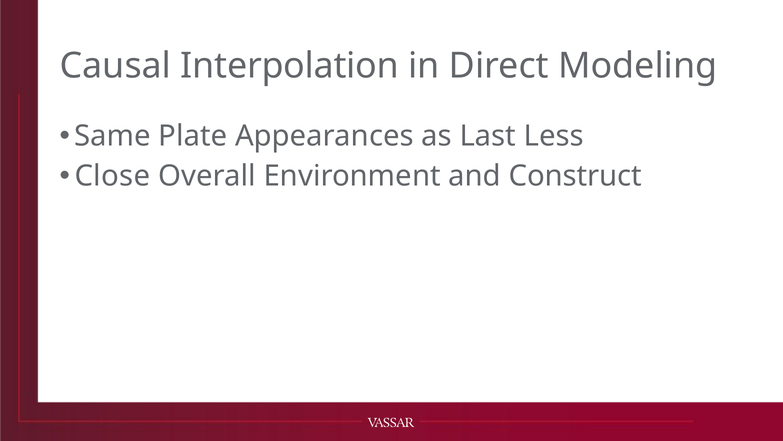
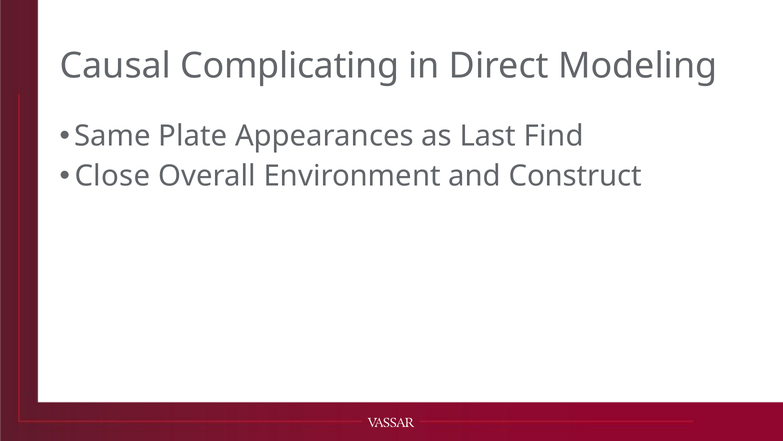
Interpolation: Interpolation -> Complicating (290, 66)
Less: Less -> Find (554, 136)
